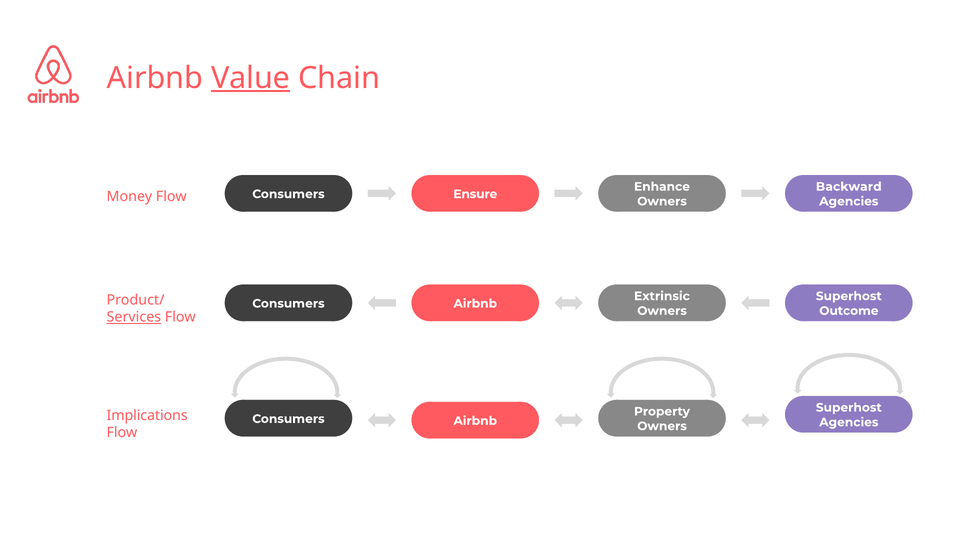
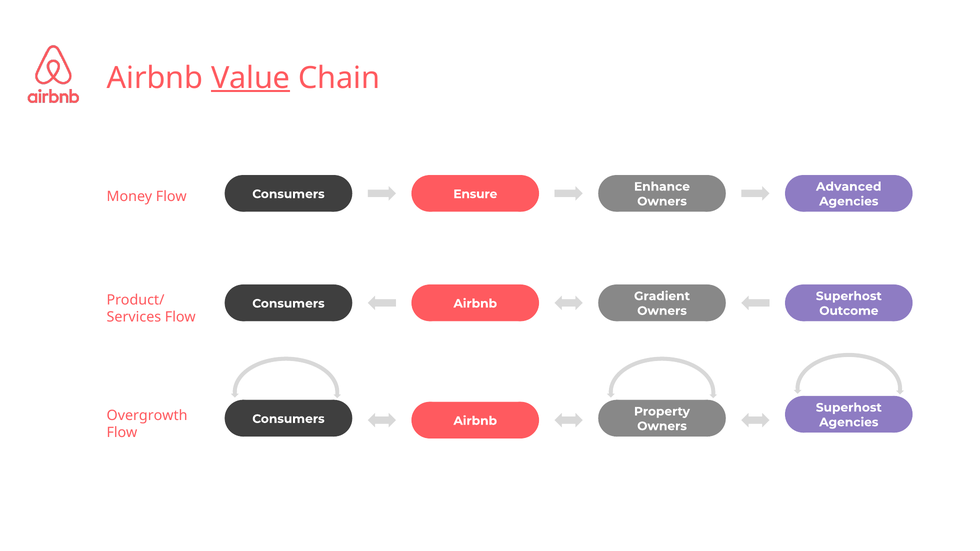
Backward: Backward -> Advanced (849, 187)
Extrinsic: Extrinsic -> Gradient (662, 296)
Services underline: present -> none (134, 317)
Implications: Implications -> Overgrowth (147, 416)
